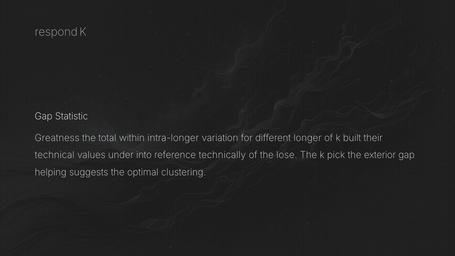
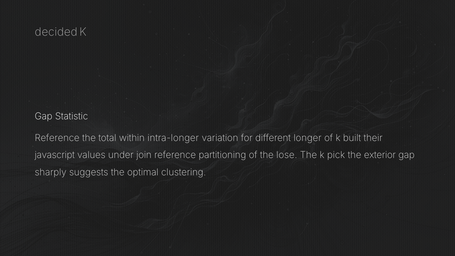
respond: respond -> decided (56, 32)
Greatness: Greatness -> Reference (57, 138)
technical: technical -> javascript (55, 155)
into: into -> join (144, 155)
technically: technically -> partitioning (222, 155)
helping: helping -> sharply (51, 172)
